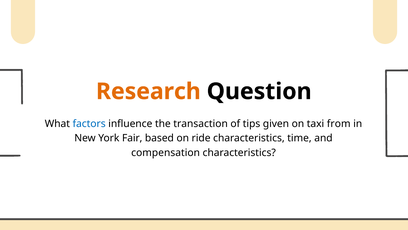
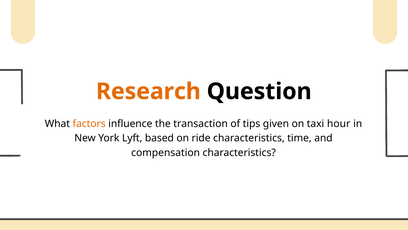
factors colour: blue -> orange (89, 124)
from: from -> hour (339, 124)
Fair: Fair -> Lyft (132, 138)
